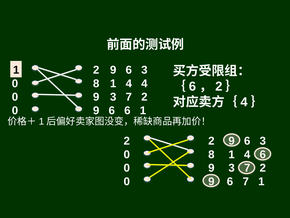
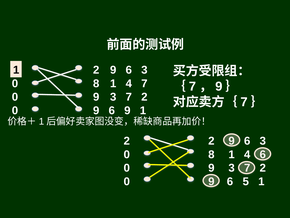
4 4: 4 -> 7 (144, 83)
6: 6 -> 7 (193, 86)
2: 2 -> 9 (219, 86)
4: 4 -> 7 (244, 102)
9 6 6: 6 -> 9 (127, 110)
6 7: 7 -> 5 (246, 181)
